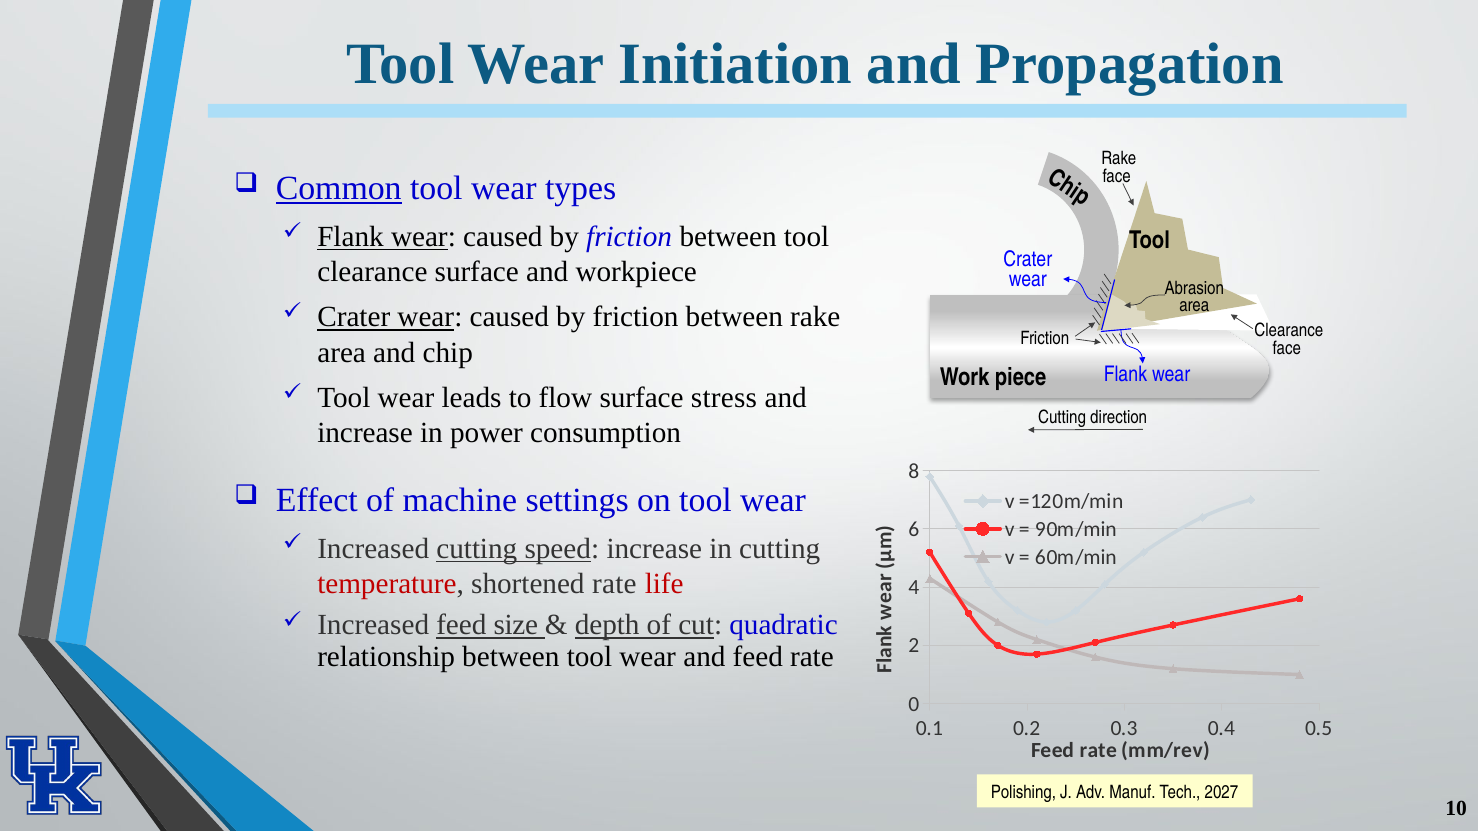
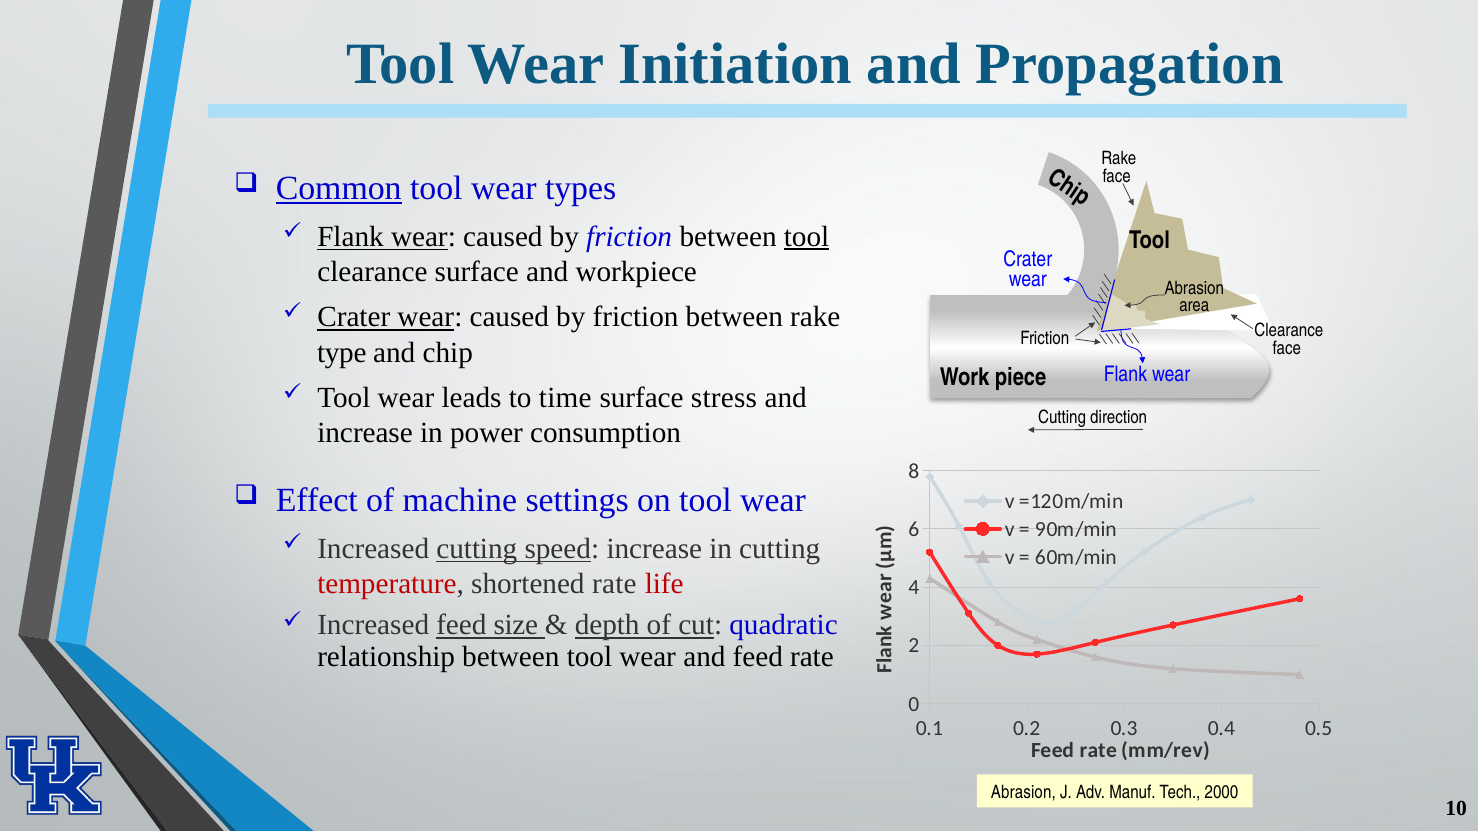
tool underline: none -> present (807, 237)
area: area -> type (342, 353)
flow: flow -> time (565, 398)
Polishing: Polishing -> Abrasion (1023, 792)
2027: 2027 -> 2000 (1221, 792)
